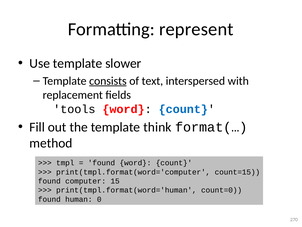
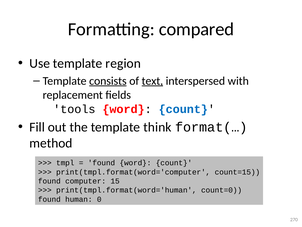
represent: represent -> compared (196, 29)
slower: slower -> region (123, 63)
text underline: none -> present (152, 81)
